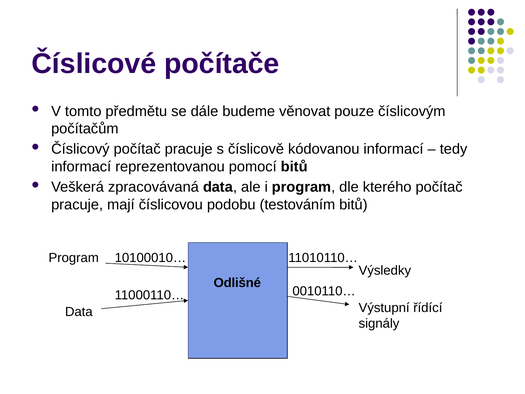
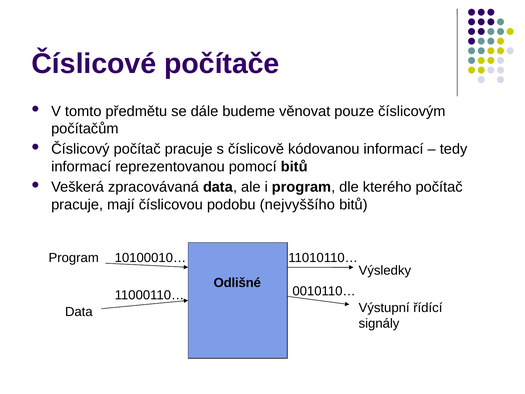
testováním: testováním -> nejvyššího (297, 204)
